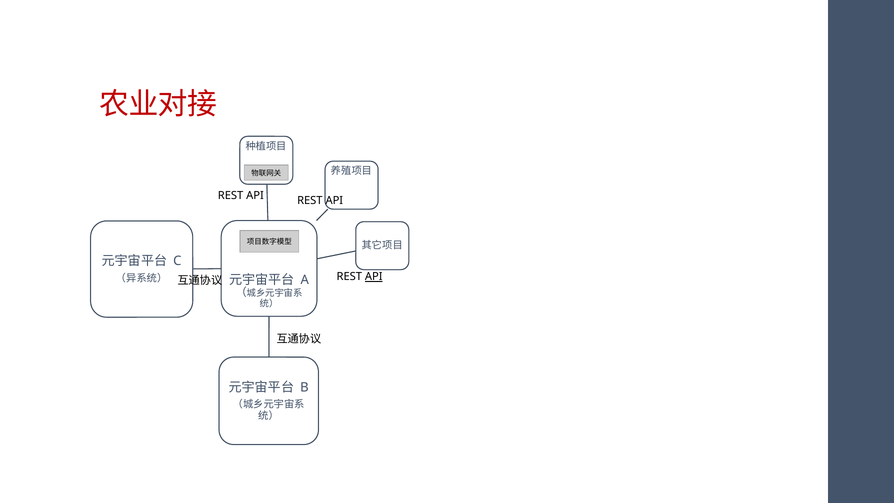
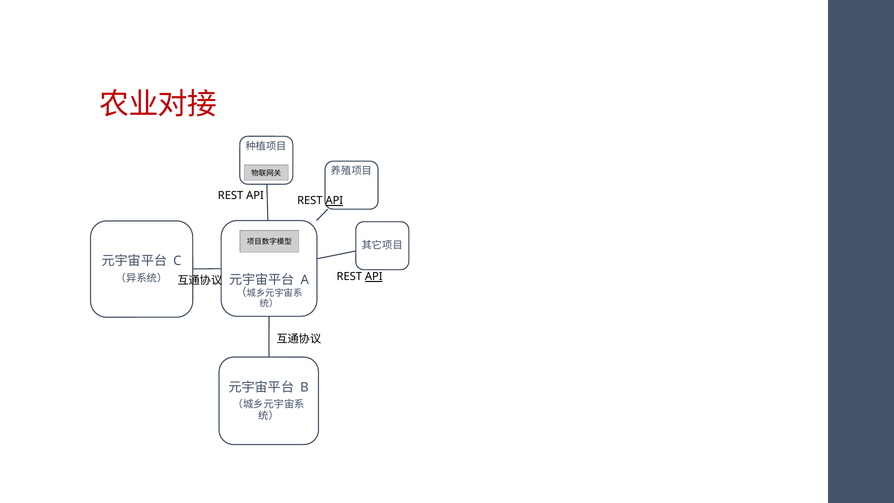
API underline: none -> present (334, 201)
